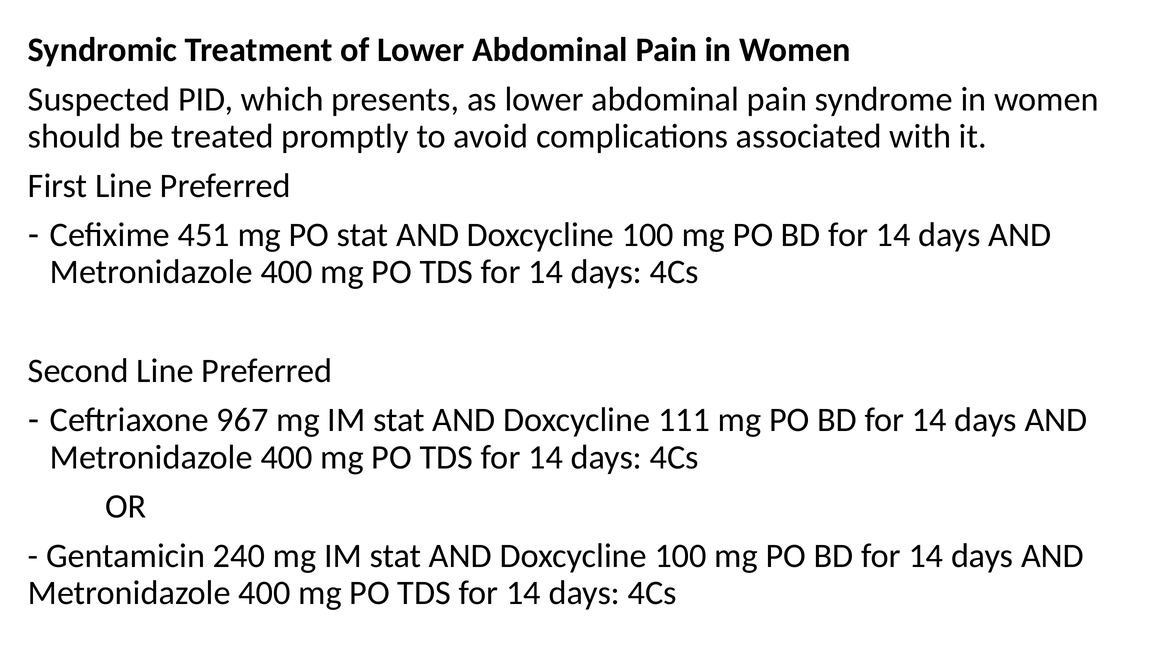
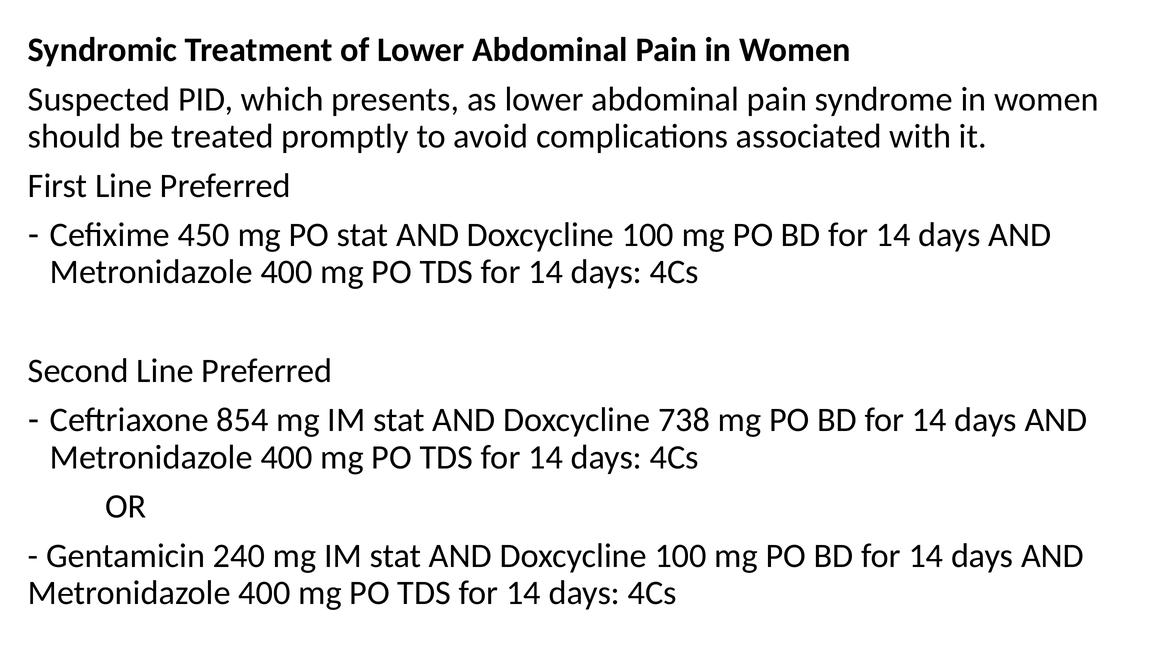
451: 451 -> 450 (204, 235)
967: 967 -> 854 (243, 420)
111: 111 -> 738 (684, 420)
